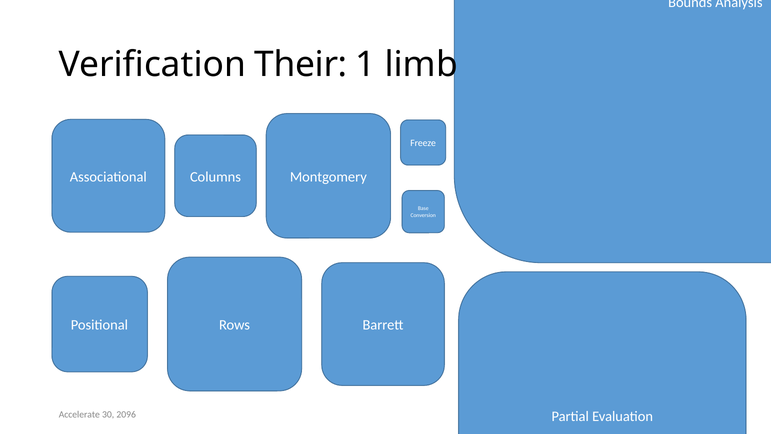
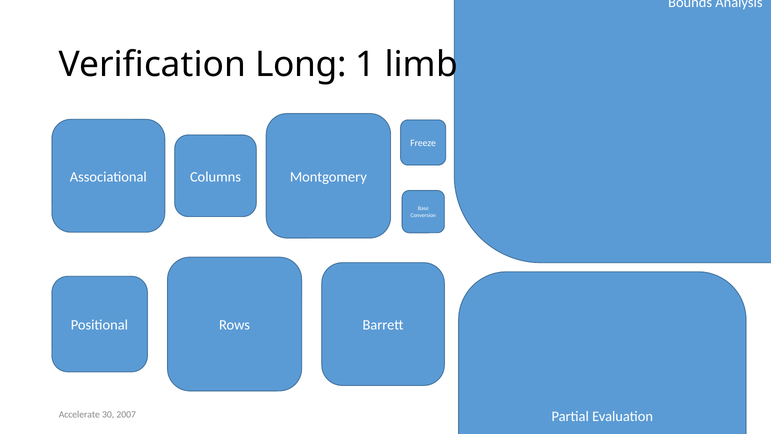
Their: Their -> Long (301, 65)
2096: 2096 -> 2007 (126, 414)
